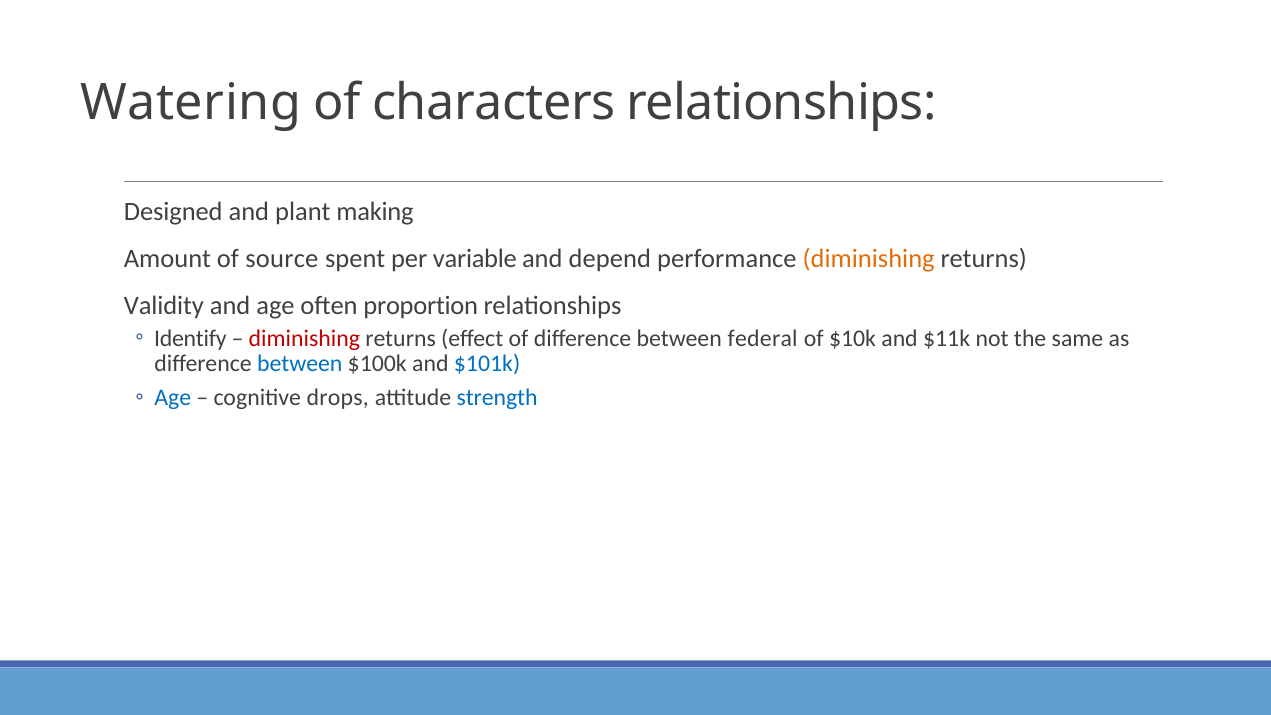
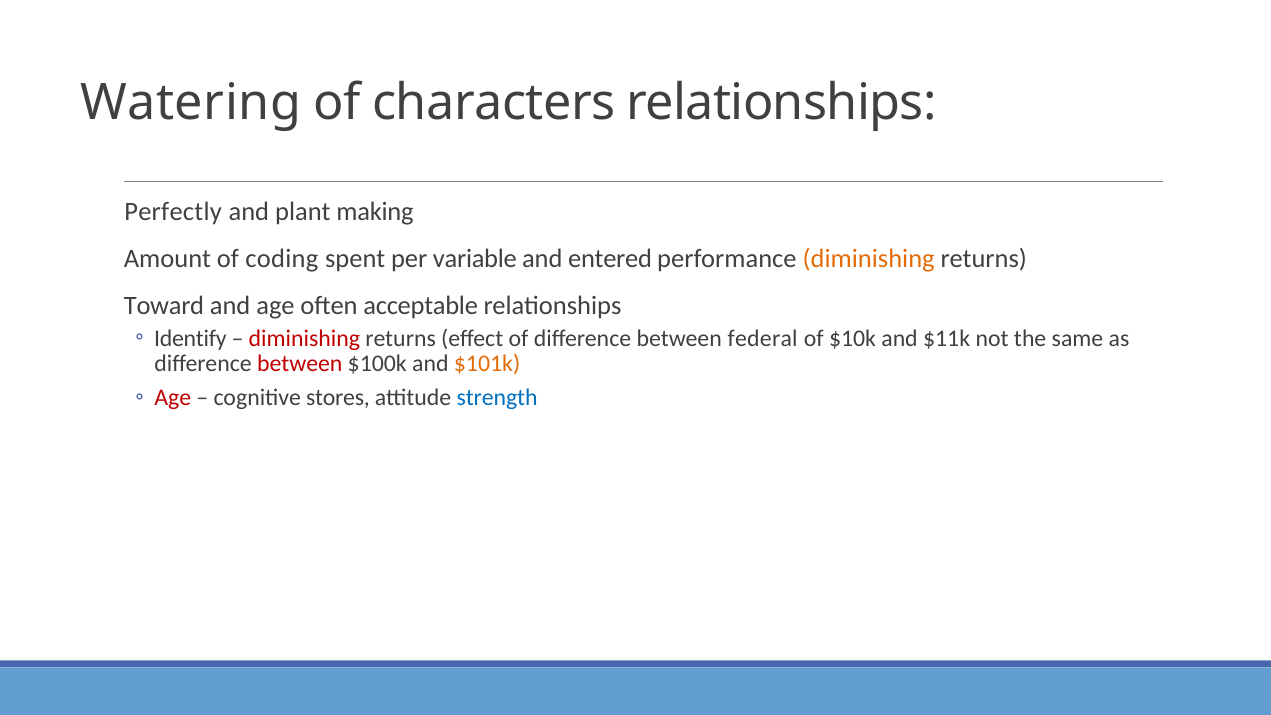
Designed: Designed -> Perfectly (173, 211)
source: source -> coding (282, 258)
depend: depend -> entered (610, 258)
Validity: Validity -> Toward (164, 306)
proportion: proportion -> acceptable (421, 306)
between colour: blue -> red (300, 364)
$101k colour: blue -> orange (487, 364)
Age colour: blue -> red (173, 398)
drops: drops -> stores (338, 398)
